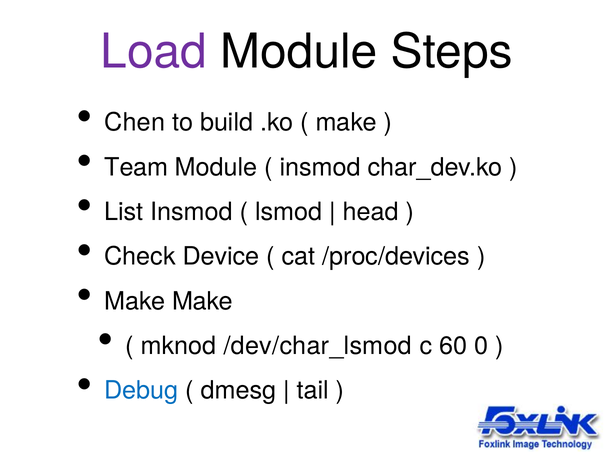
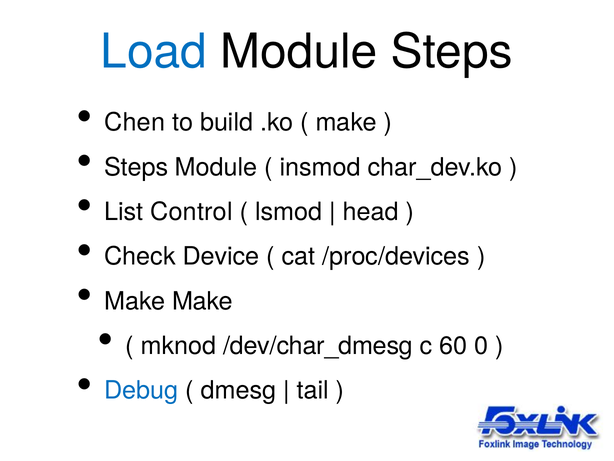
Load colour: purple -> blue (154, 52)
Team: Team -> Steps (136, 167)
List Insmod: Insmod -> Control (192, 212)
/dev/char_lsmod: /dev/char_lsmod -> /dev/char_dmesg (318, 346)
